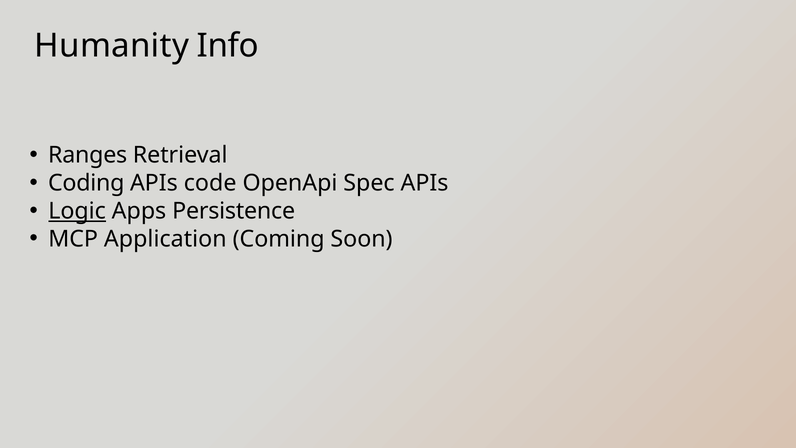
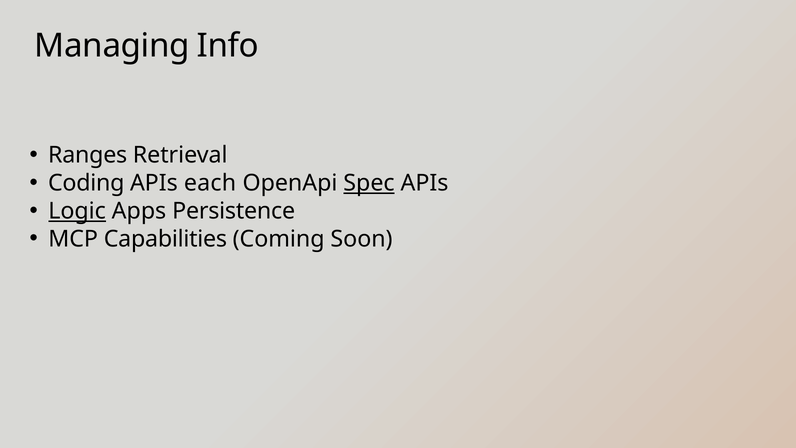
Humanity: Humanity -> Managing (112, 46)
code: code -> each (210, 183)
Spec underline: none -> present (369, 183)
Application: Application -> Capabilities (165, 239)
